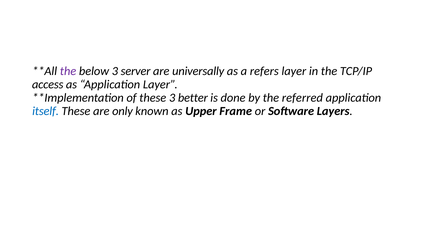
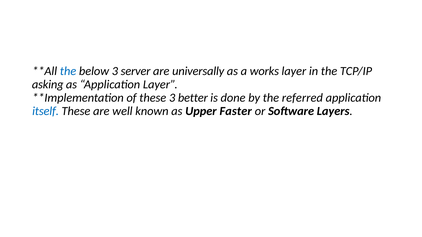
the colour: purple -> blue (68, 71)
refers: refers -> works (264, 71)
access: access -> asking (48, 85)
only: only -> well (122, 111)
Frame: Frame -> Faster (236, 111)
